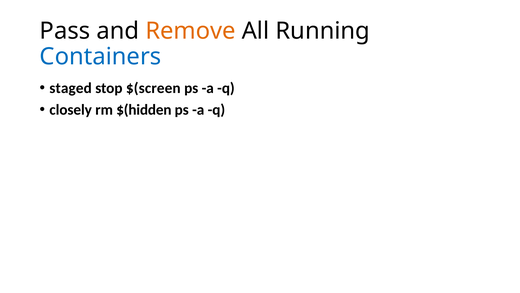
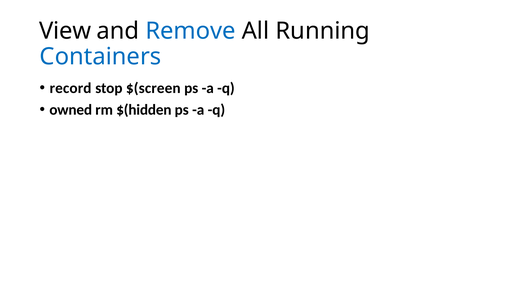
Pass: Pass -> View (65, 31)
Remove colour: orange -> blue (191, 31)
staged: staged -> record (71, 88)
closely: closely -> owned (71, 110)
